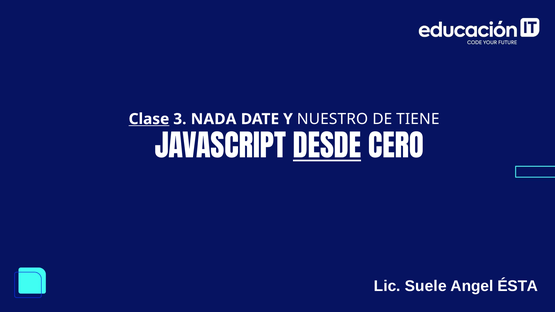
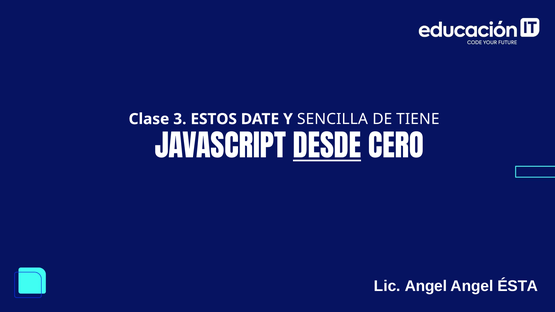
Clase underline: present -> none (149, 119)
NADA: NADA -> ESTOS (214, 119)
NUESTRO: NUESTRO -> SENCILLA (332, 119)
Lic Suele: Suele -> Angel (426, 286)
